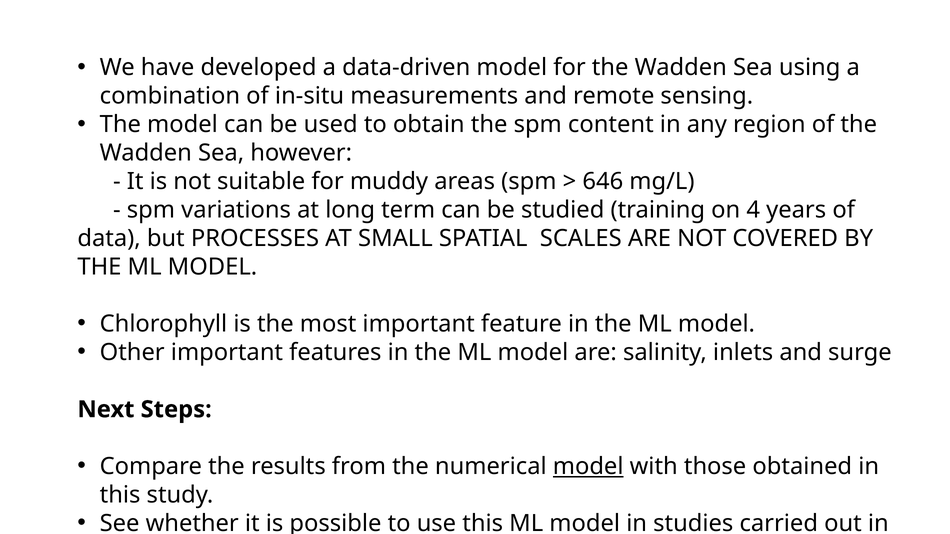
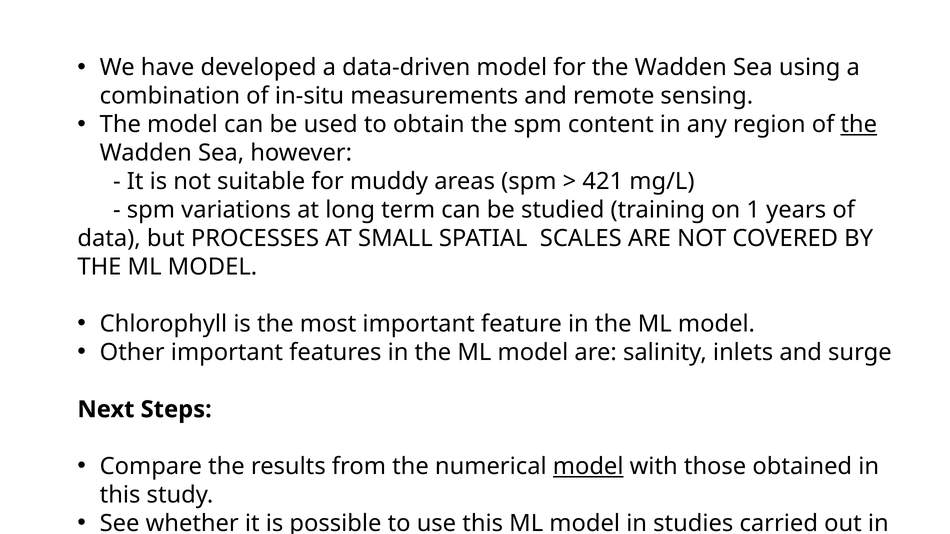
the underline: none -> present (859, 125)
646: 646 -> 421 (603, 182)
4: 4 -> 1 (753, 210)
